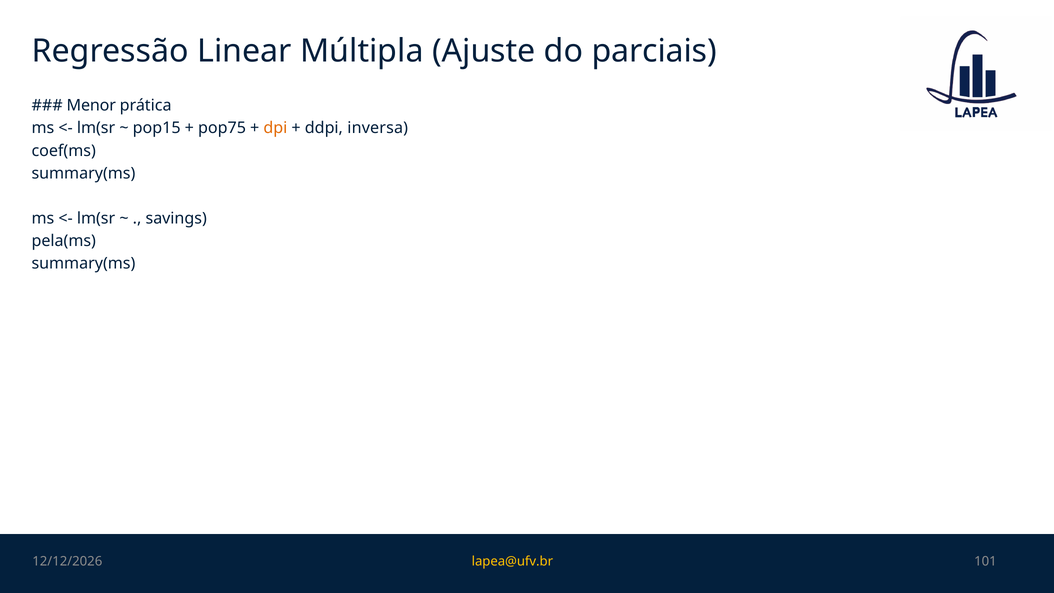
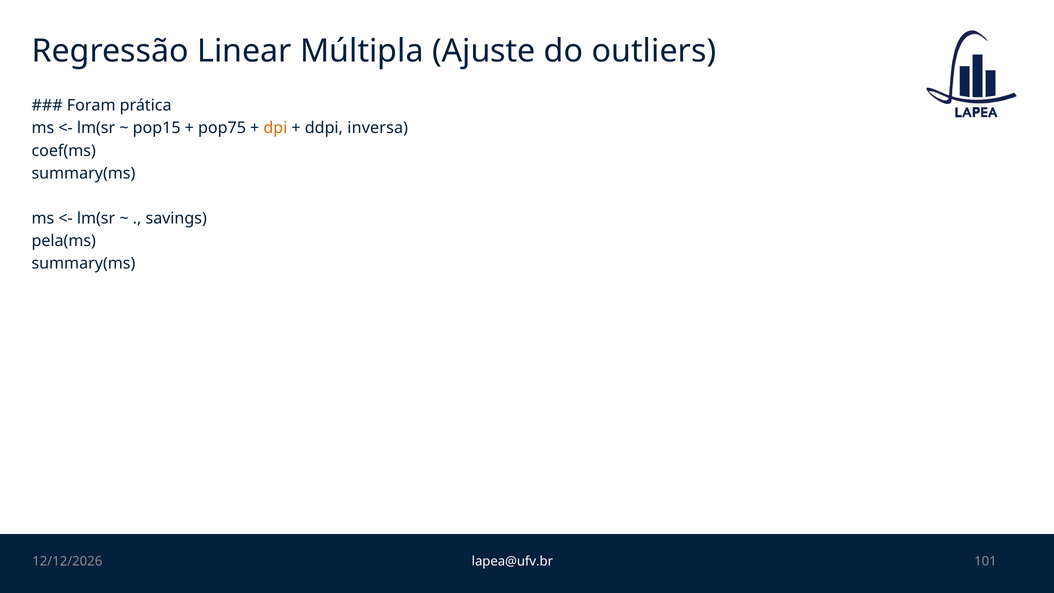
parciais: parciais -> outliers (654, 51)
Menor: Menor -> Foram (91, 106)
lapea@ufv.br colour: yellow -> white (512, 562)
